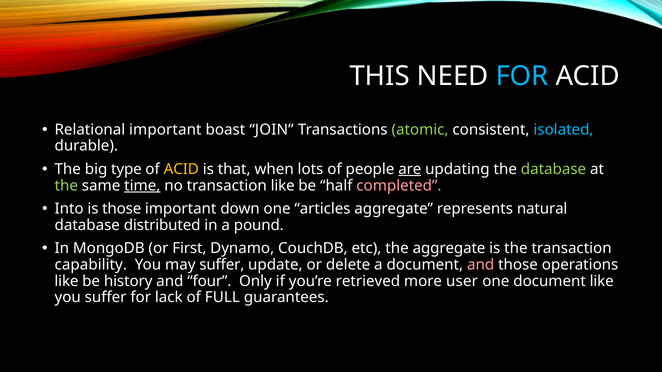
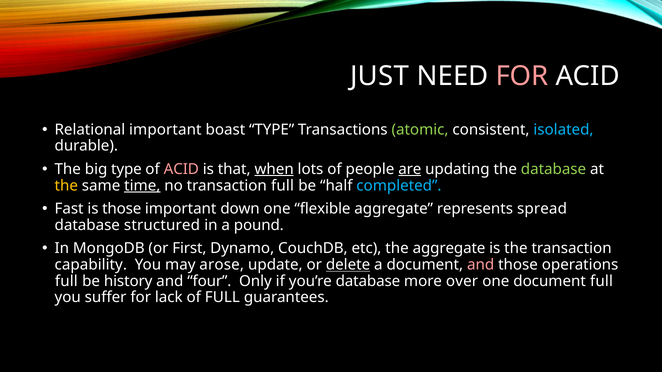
THIS: THIS -> JUST (380, 76)
FOR colour: light blue -> pink (522, 76)
boast JOIN: JOIN -> TYPE (272, 130)
ACID colour: yellow -> pink (181, 169)
when underline: none -> present (274, 169)
the colour: light green -> yellow (66, 186)
transaction like: like -> full (283, 186)
completed colour: pink -> light blue (399, 186)
Into: Into -> Fast (69, 209)
articles: articles -> flexible (322, 209)
natural: natural -> spread (542, 209)
distributed: distributed -> structured (162, 225)
may suffer: suffer -> arose (222, 265)
delete underline: none -> present (348, 265)
like: like -> full (66, 281)
you’re retrieved: retrieved -> database (368, 281)
user: user -> over (462, 281)
document like: like -> full (602, 281)
